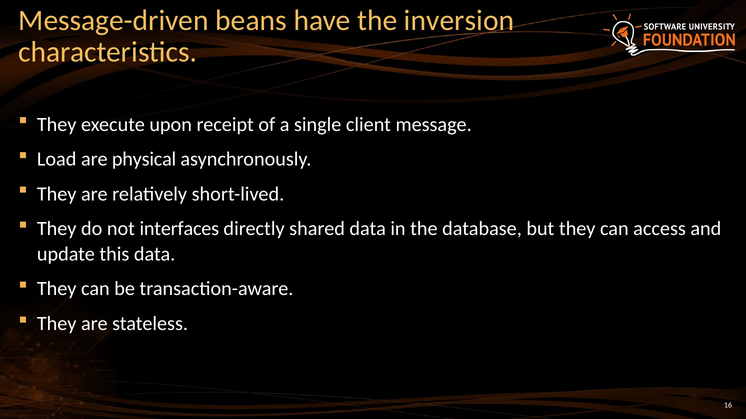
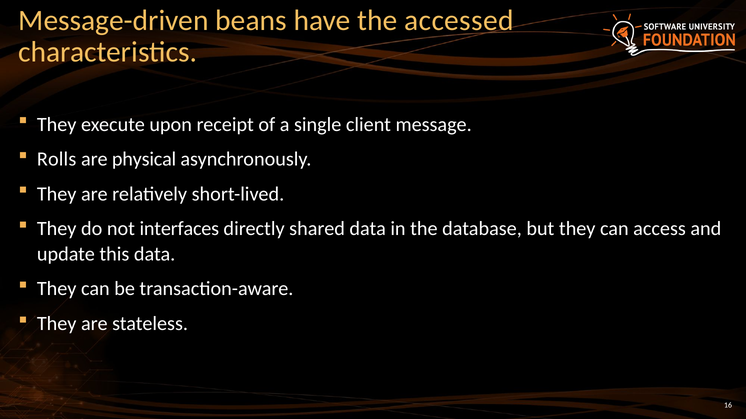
inversion: inversion -> accessed (459, 20)
Load: Load -> Rolls (57, 160)
